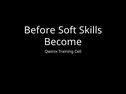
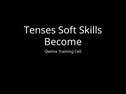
Before: Before -> Tenses (40, 30)
